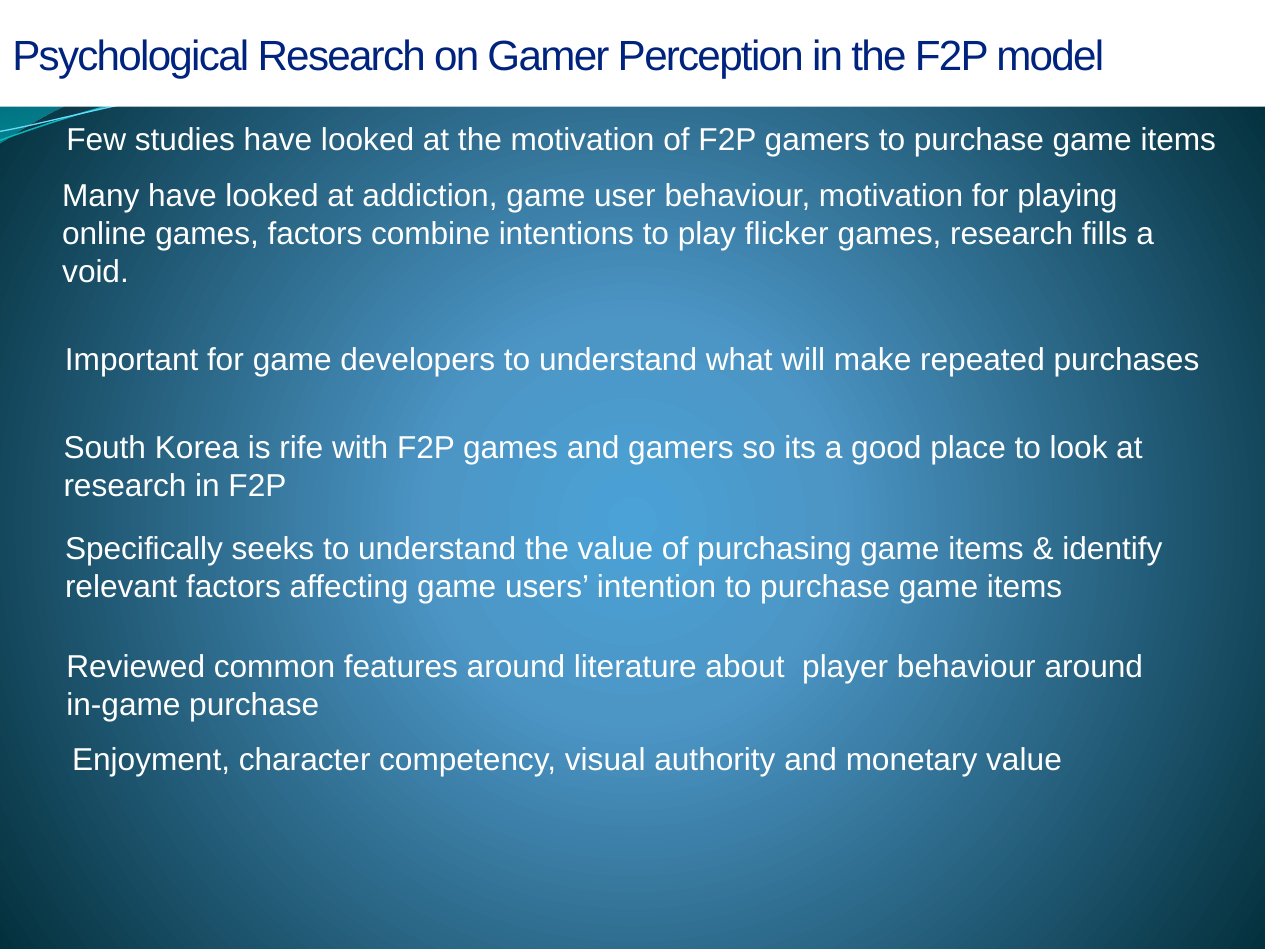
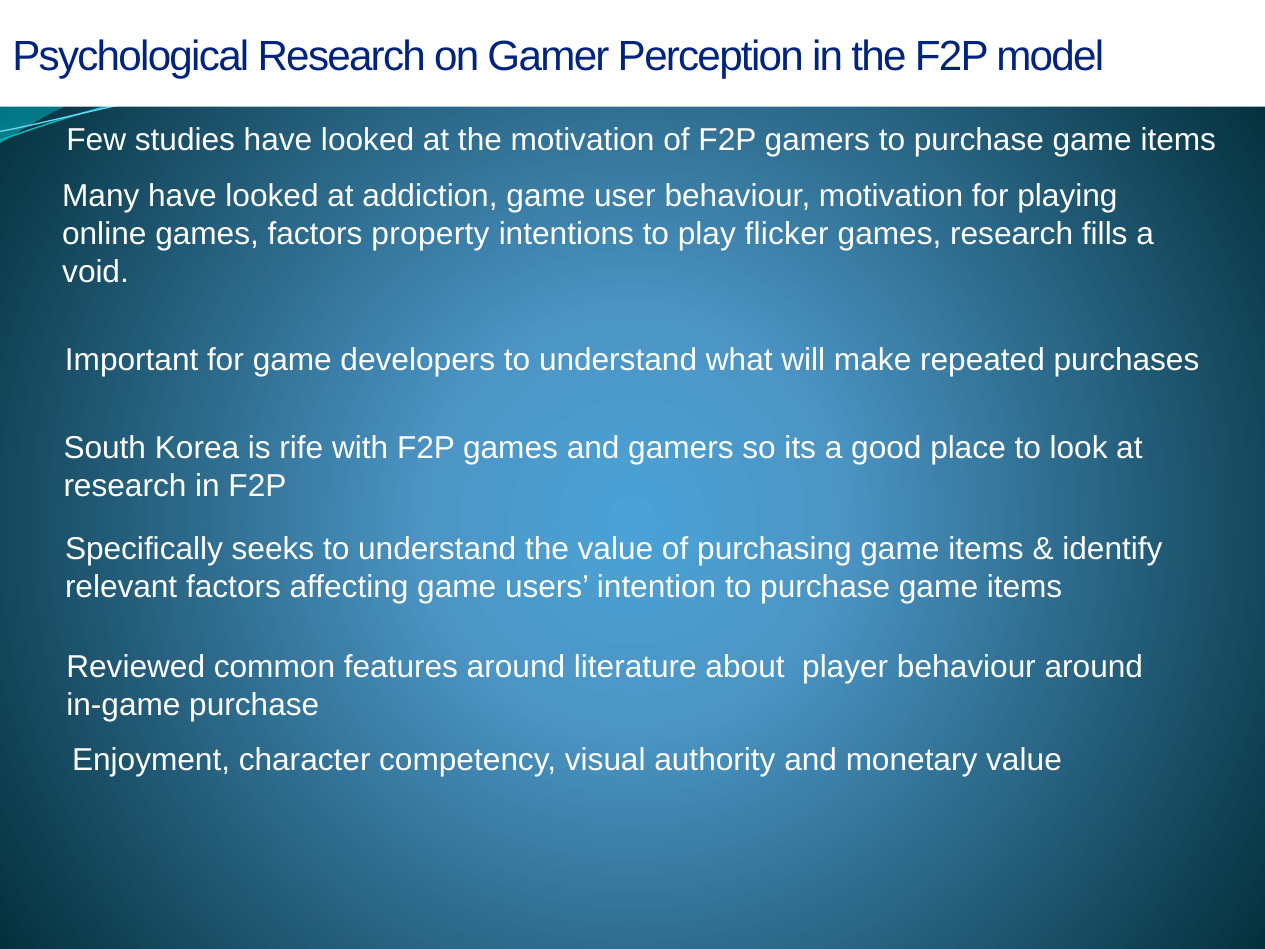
combine: combine -> property (430, 234)
